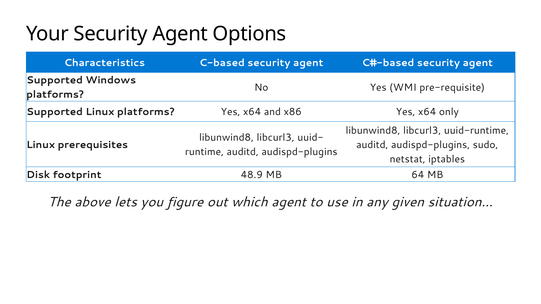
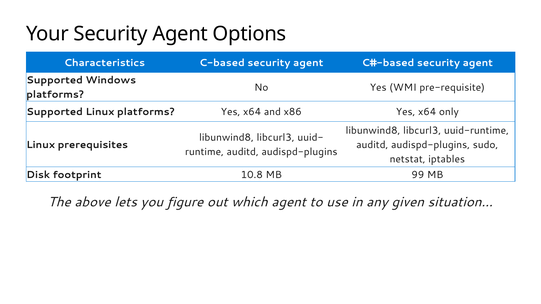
48.9: 48.9 -> 10.8 (252, 175)
64: 64 -> 99 (418, 175)
